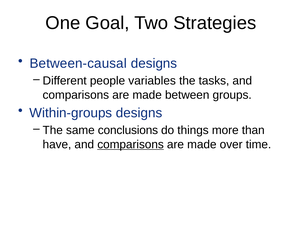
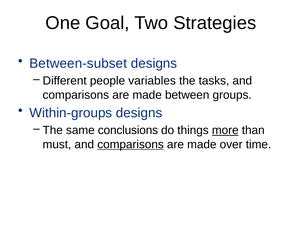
Between-causal: Between-causal -> Between-subset (78, 63)
more underline: none -> present (225, 130)
have: have -> must (57, 144)
